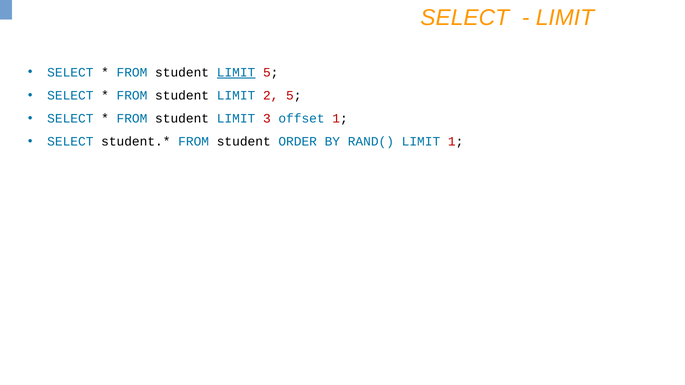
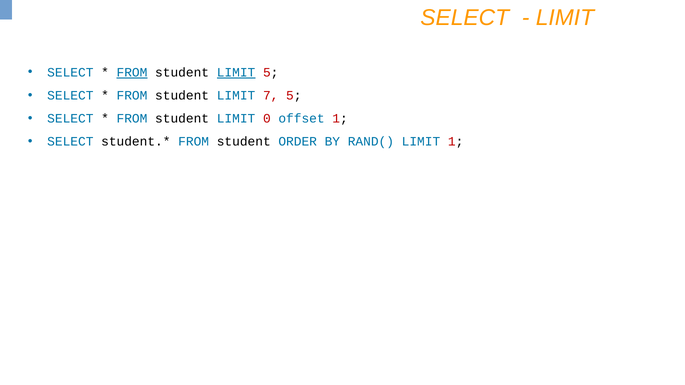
FROM underline: none -> present (132, 72)
2: 2 -> 7 (271, 96)
3: 3 -> 0 (267, 119)
